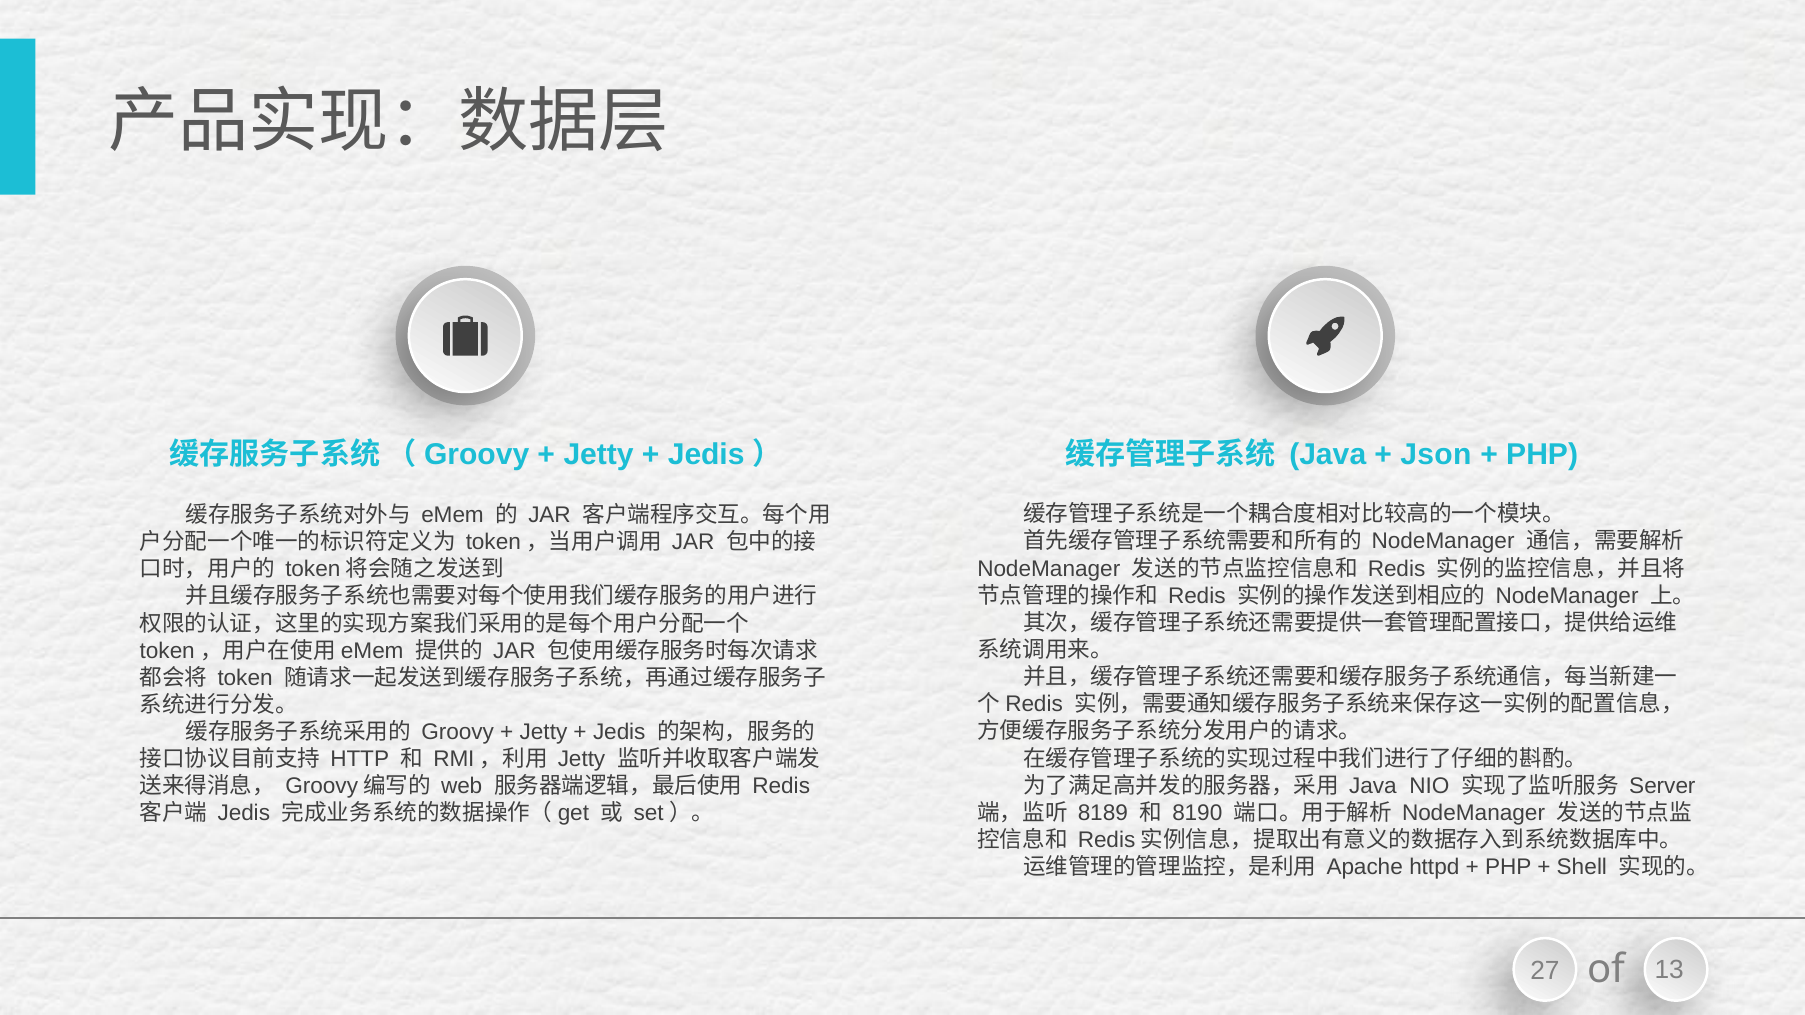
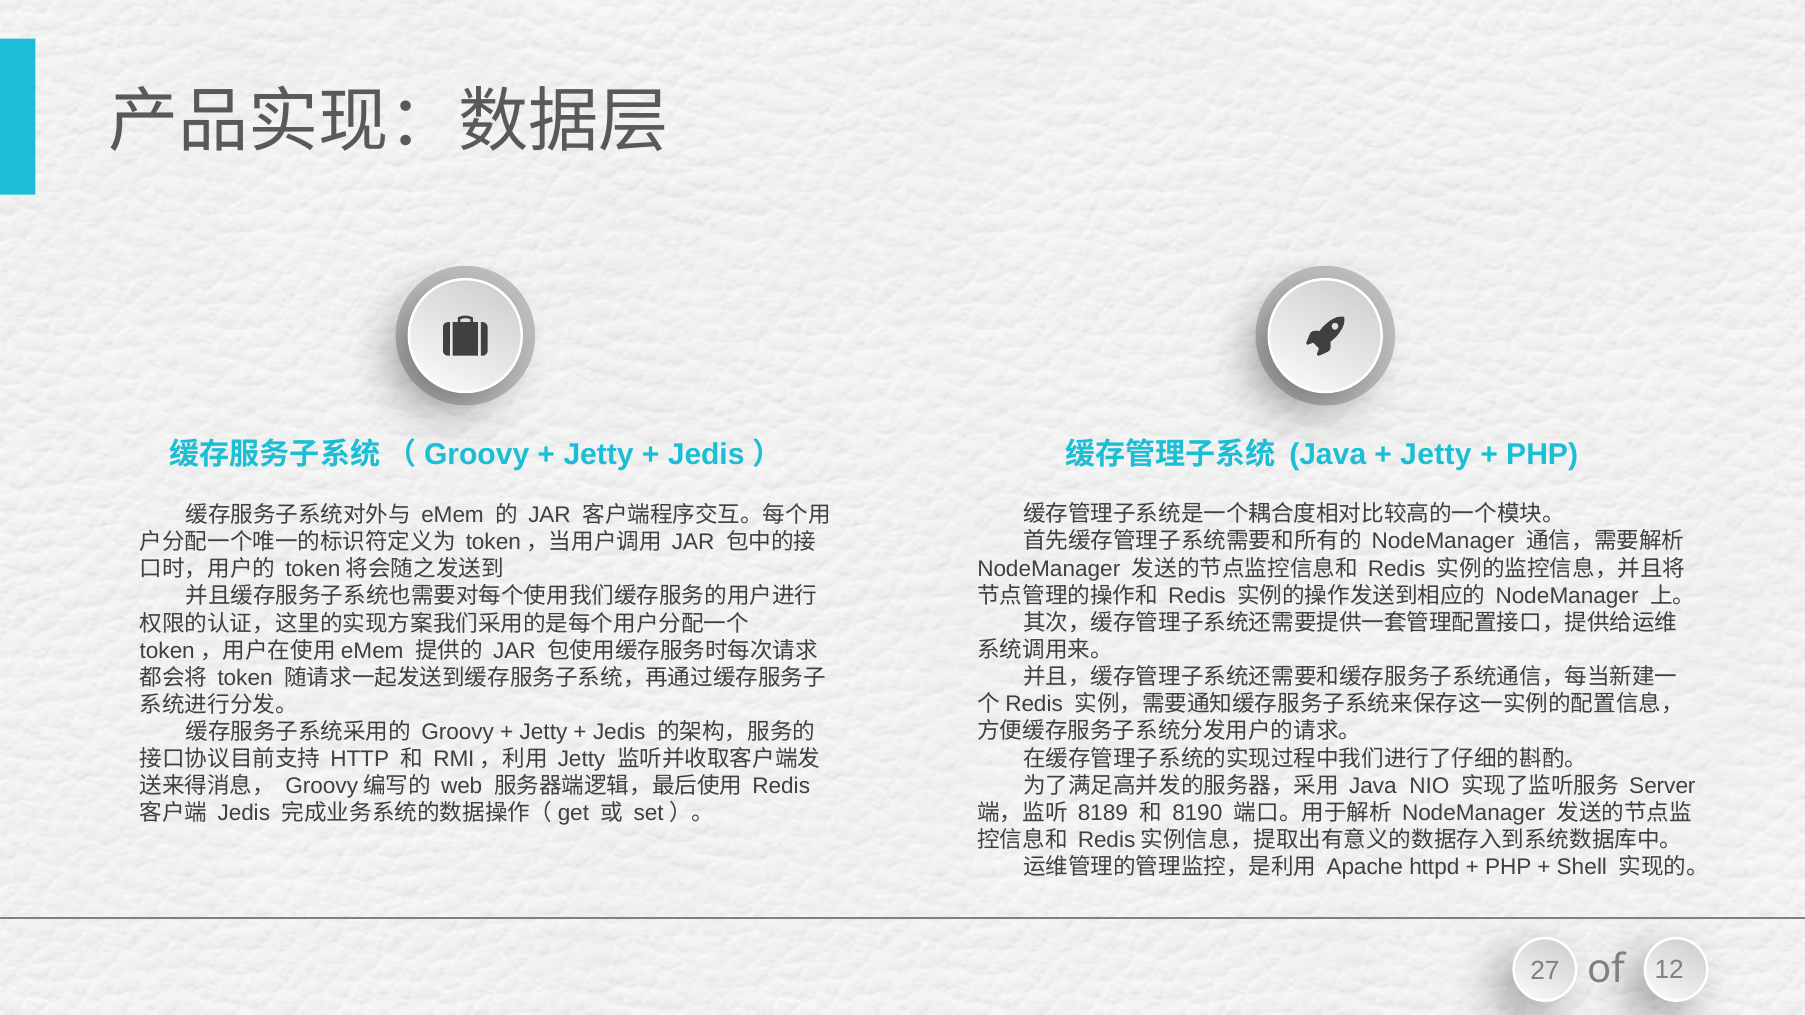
Json: Json -> Jetty (1436, 455)
13: 13 -> 12 (1669, 970)
